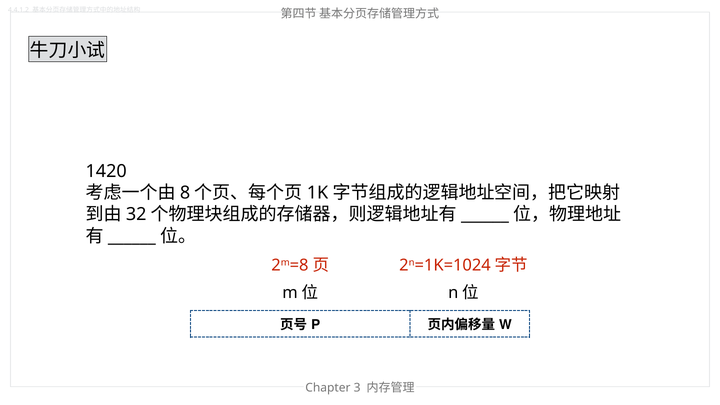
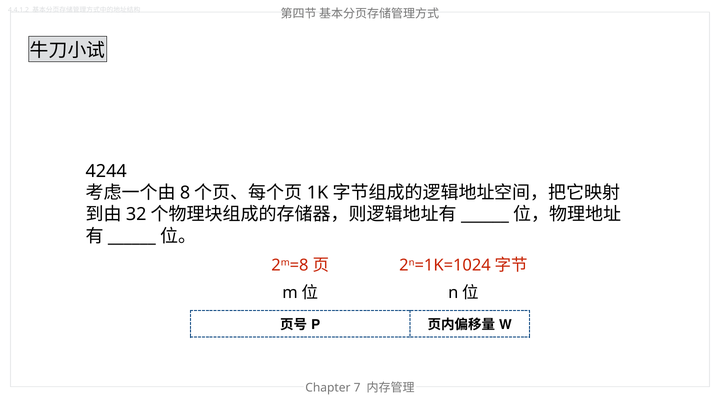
1420: 1420 -> 4244 (106, 171)
3: 3 -> 7 (357, 388)
